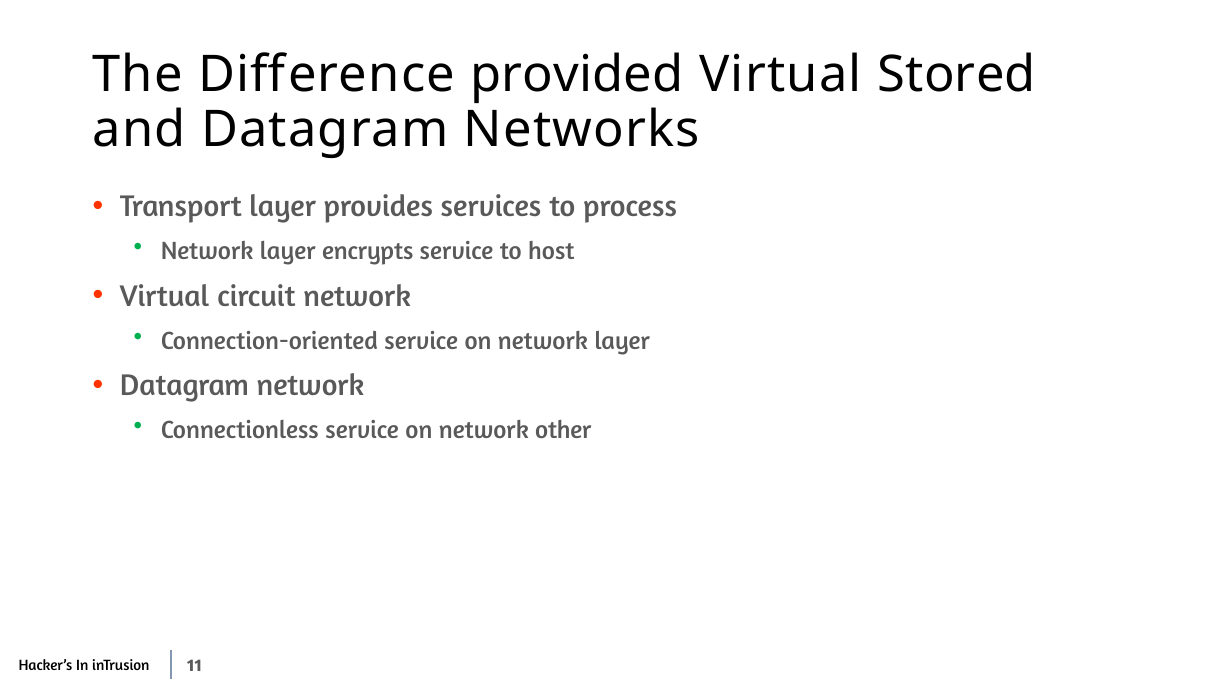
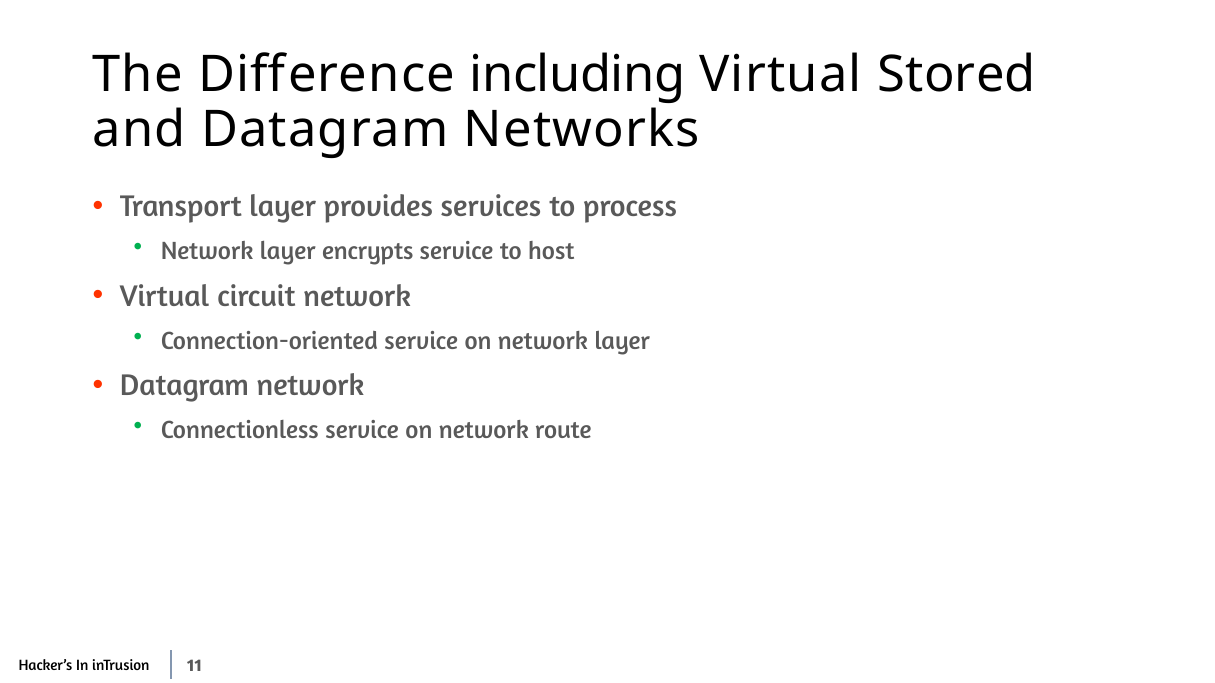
provided: provided -> including (577, 75)
other: other -> route (563, 431)
